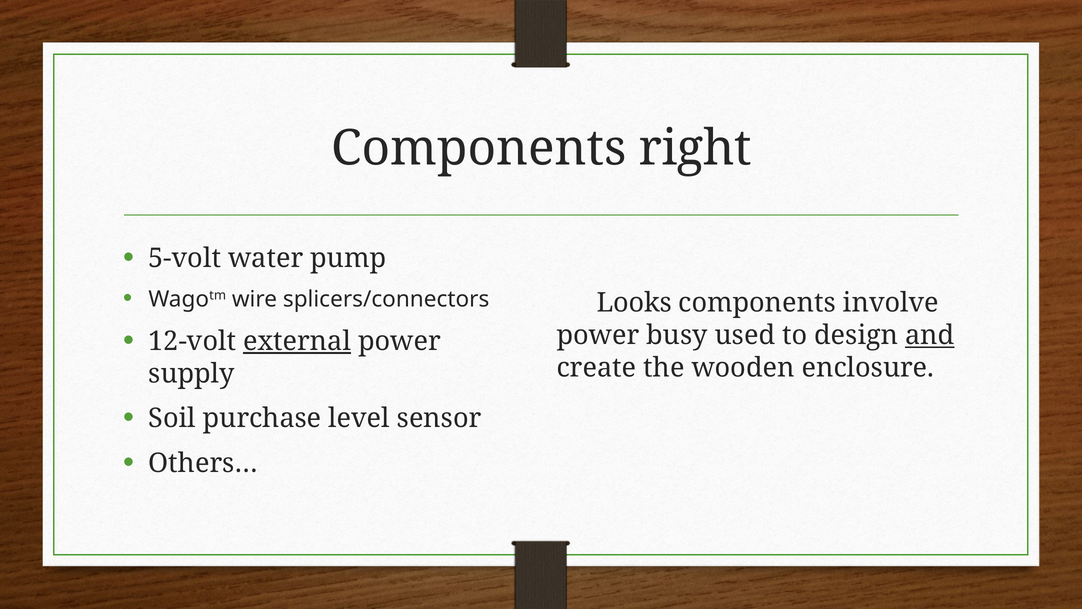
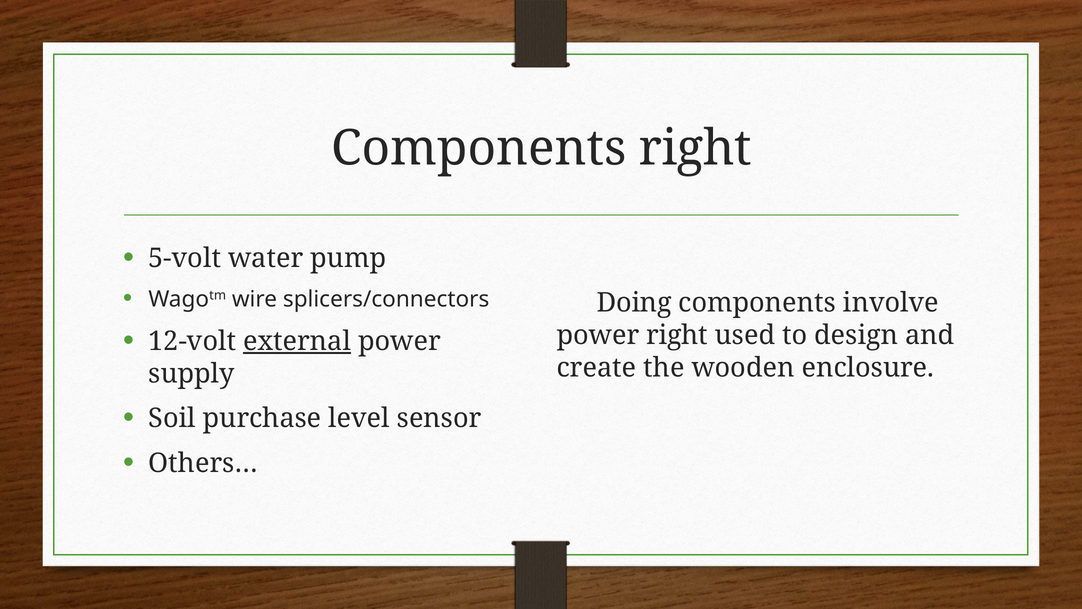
Looks: Looks -> Doing (634, 303)
power busy: busy -> right (677, 335)
and underline: present -> none (930, 335)
